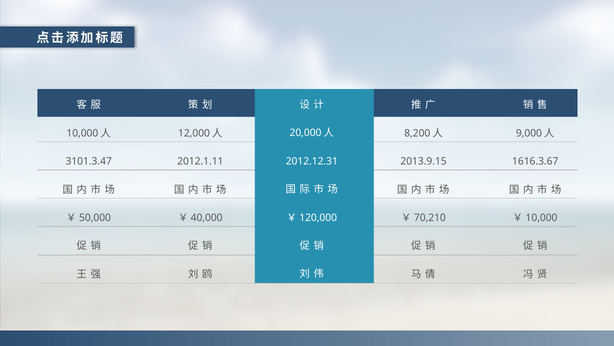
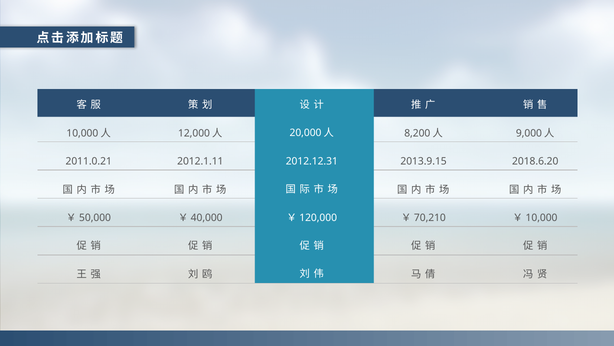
3101.3.47: 3101.3.47 -> 2011.0.21 (89, 161)
1616.3.67: 1616.3.67 -> 2018.6.20 (535, 161)
